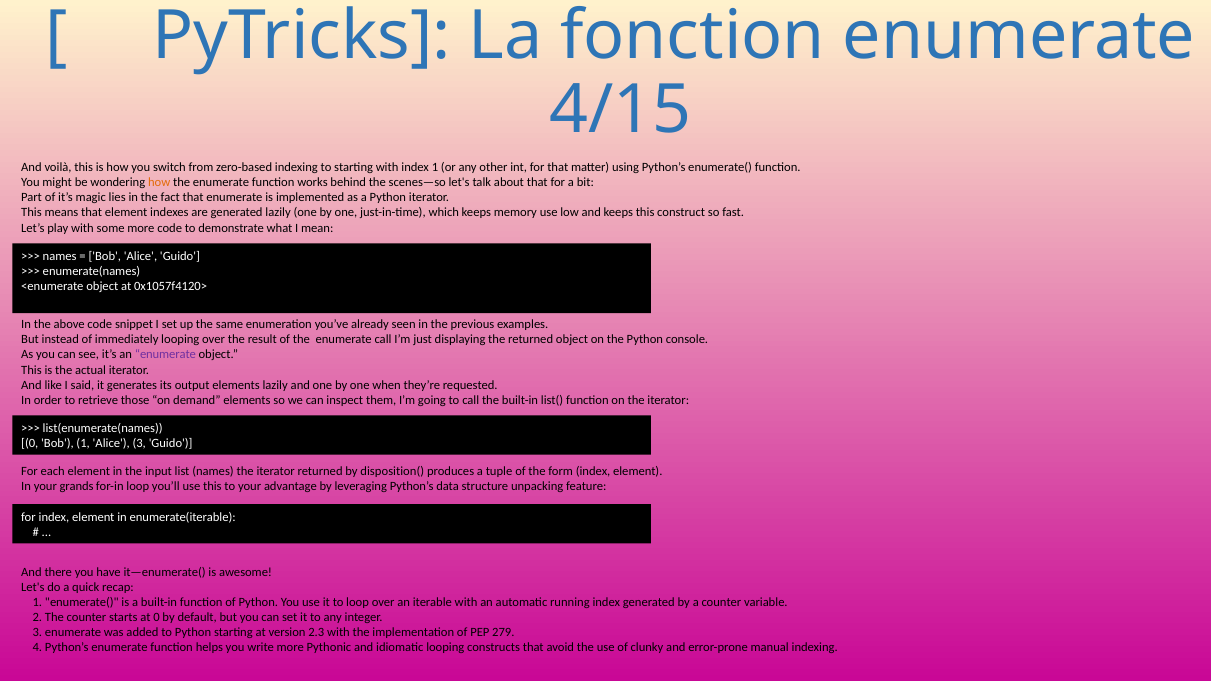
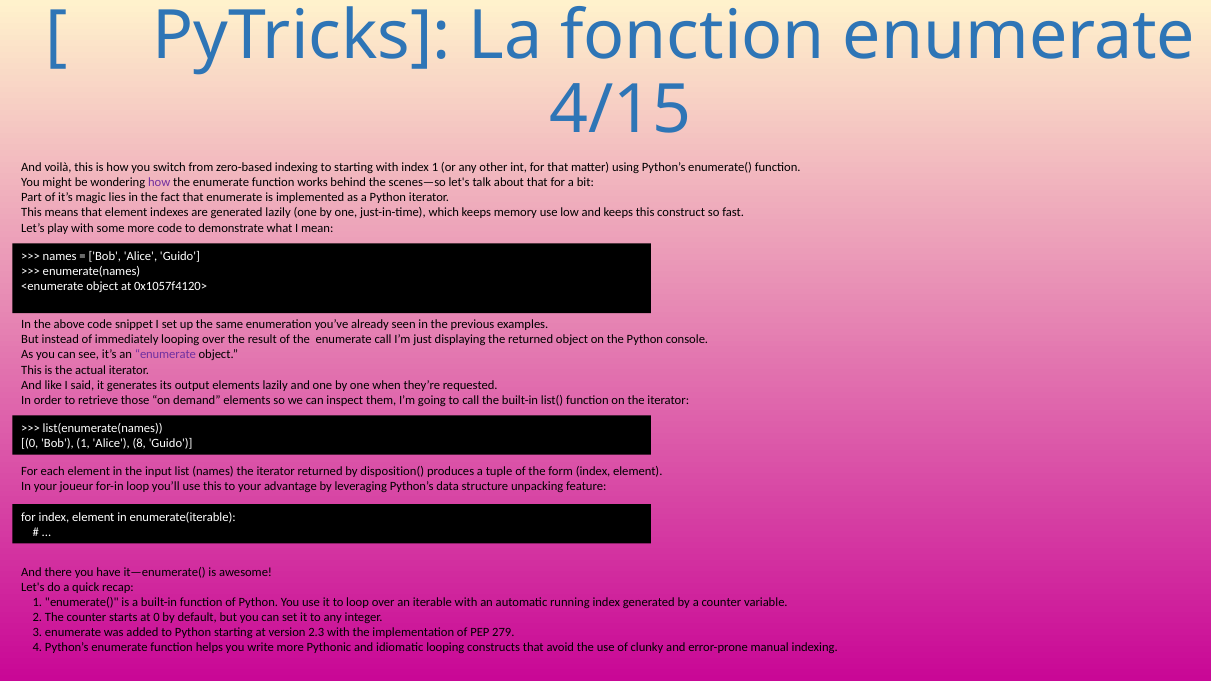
how colour: orange -> purple (159, 182)
Alice 3: 3 -> 8 (139, 444)
grands: grands -> joueur (76, 486)
